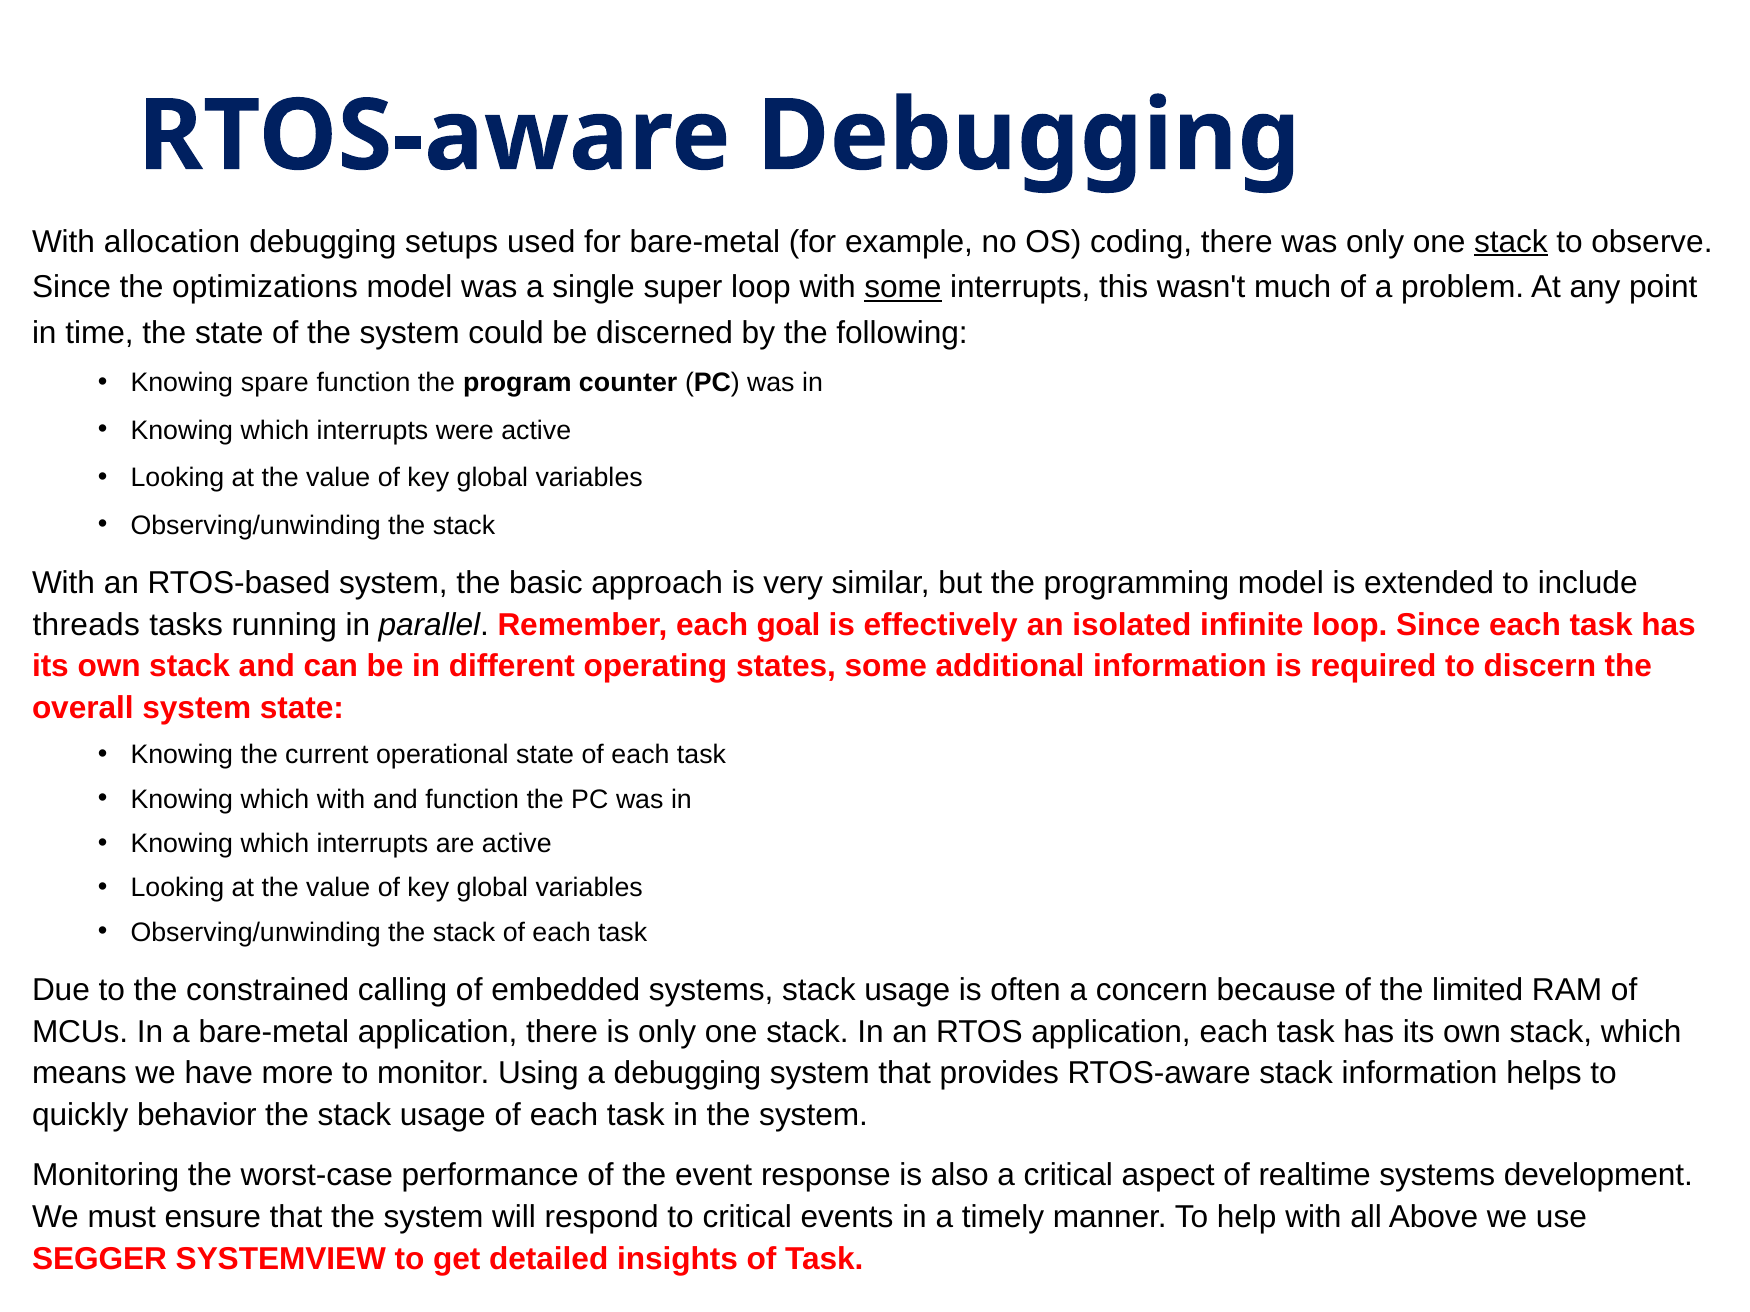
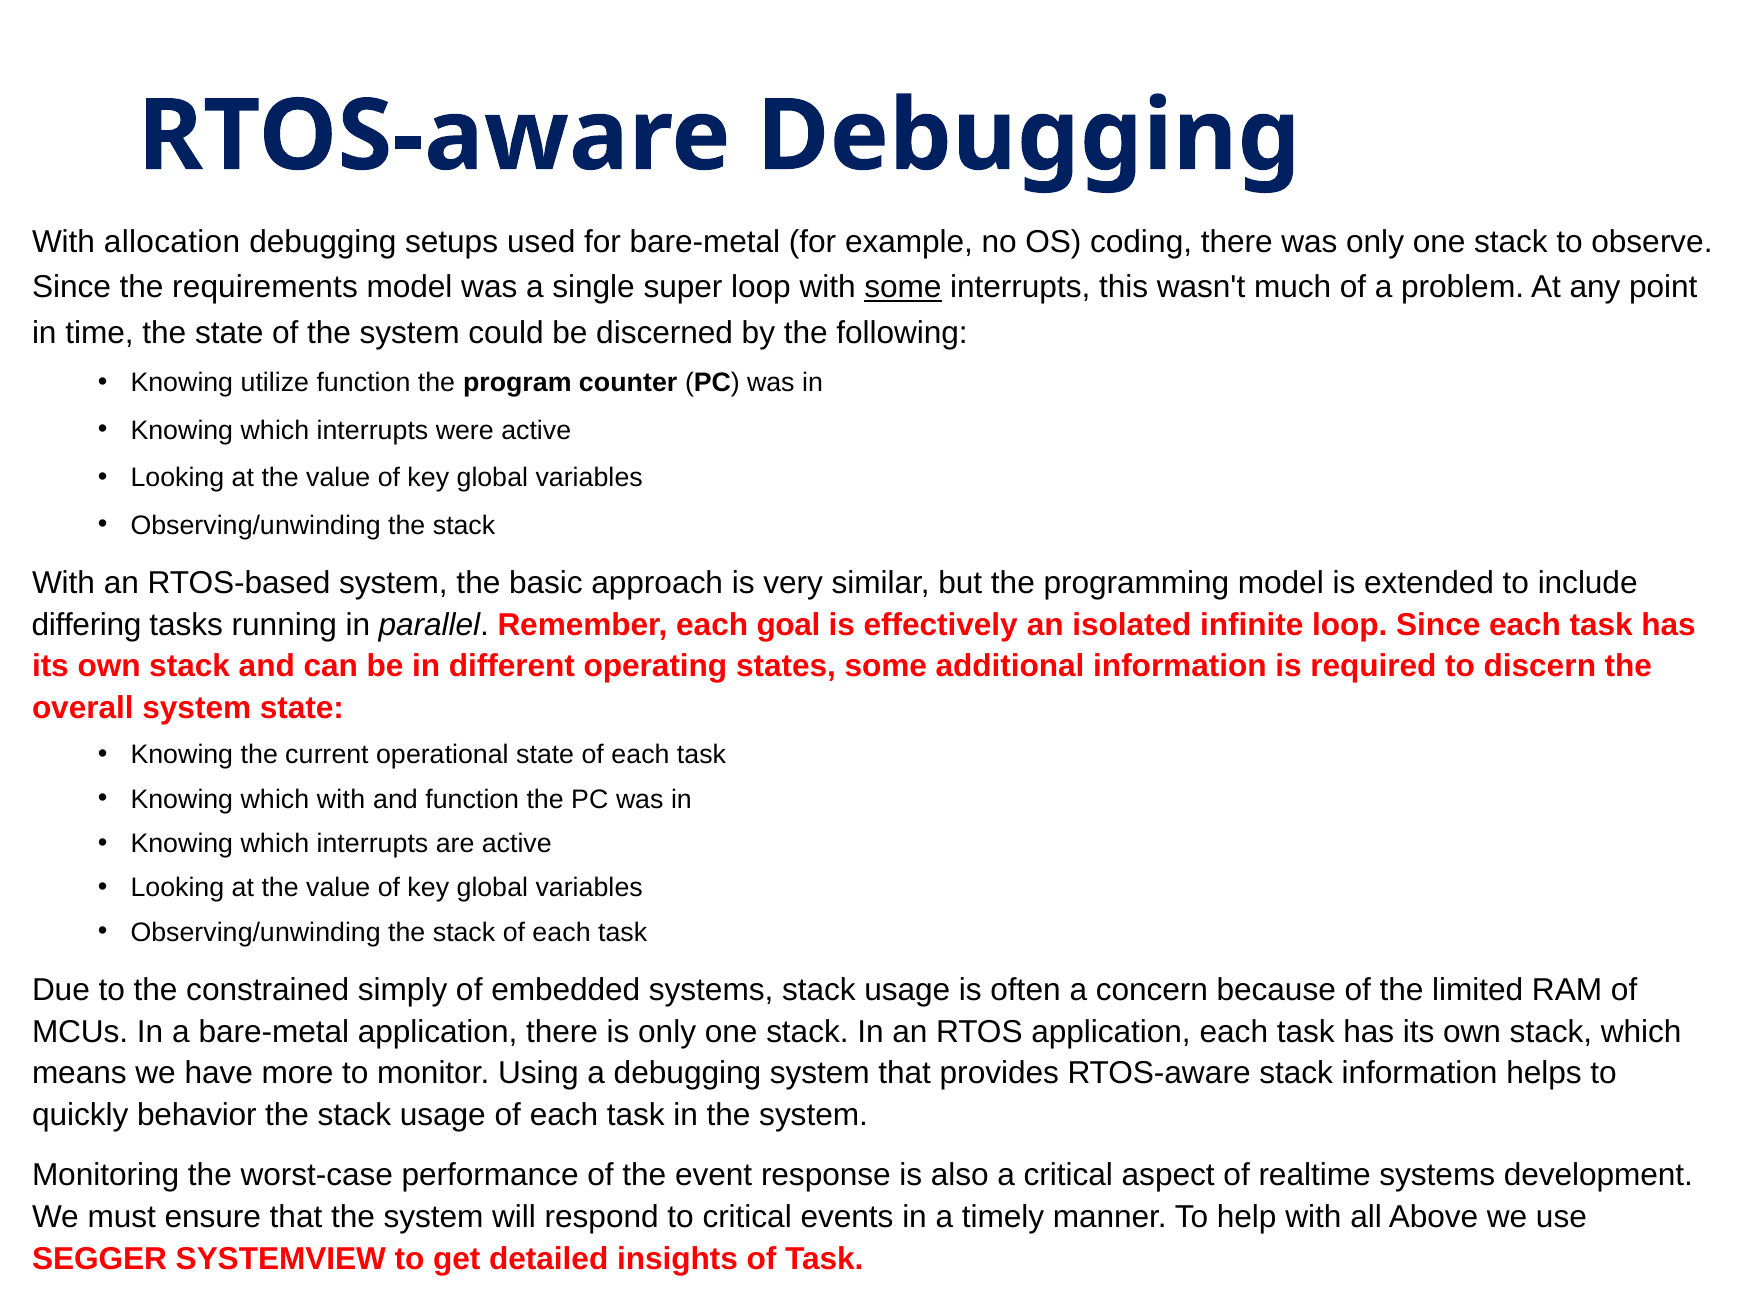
stack underline: present -> none (1511, 242)
optimizations: optimizations -> requirements (265, 287)
spare: spare -> utilize (275, 383)
threads: threads -> differing (87, 625)
calling: calling -> simply (403, 990)
